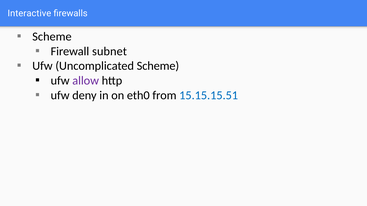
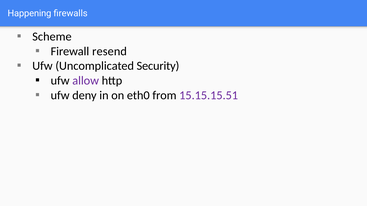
Interactive: Interactive -> Happening (29, 13)
subnet: subnet -> resend (110, 51)
Uncomplicated Scheme: Scheme -> Security (158, 66)
15.15.15.51 colour: blue -> purple (209, 95)
